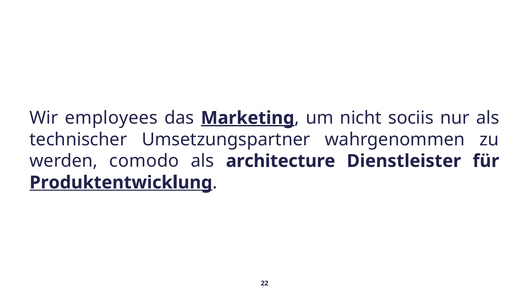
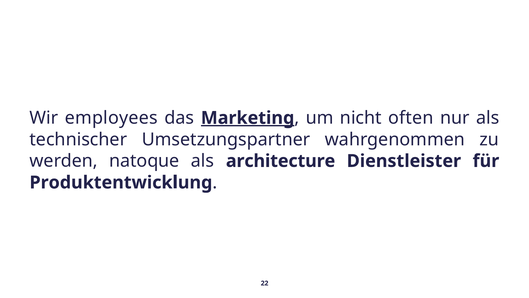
sociis: sociis -> often (411, 118)
comodo: comodo -> natoque (144, 161)
Produktentwicklung underline: present -> none (121, 182)
